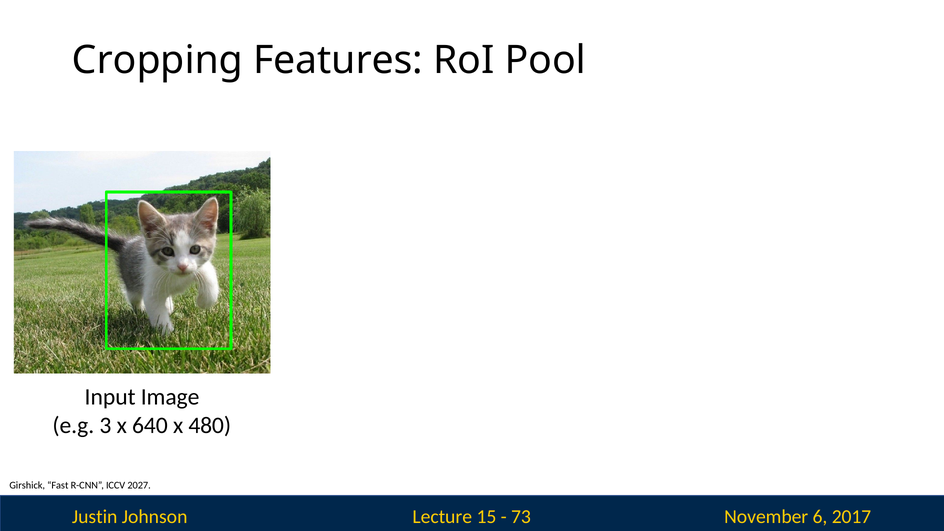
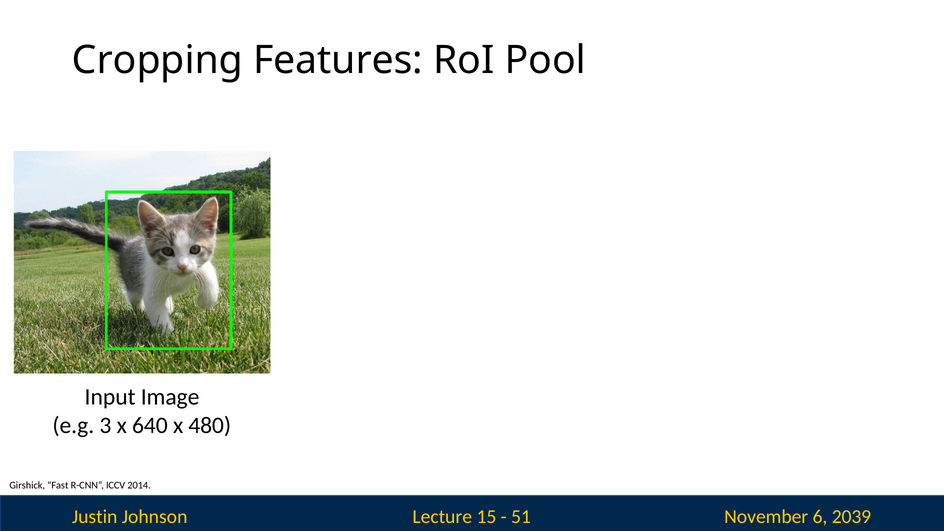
2027: 2027 -> 2014 (139, 485)
73: 73 -> 51 (521, 517)
2017: 2017 -> 2039 (851, 517)
